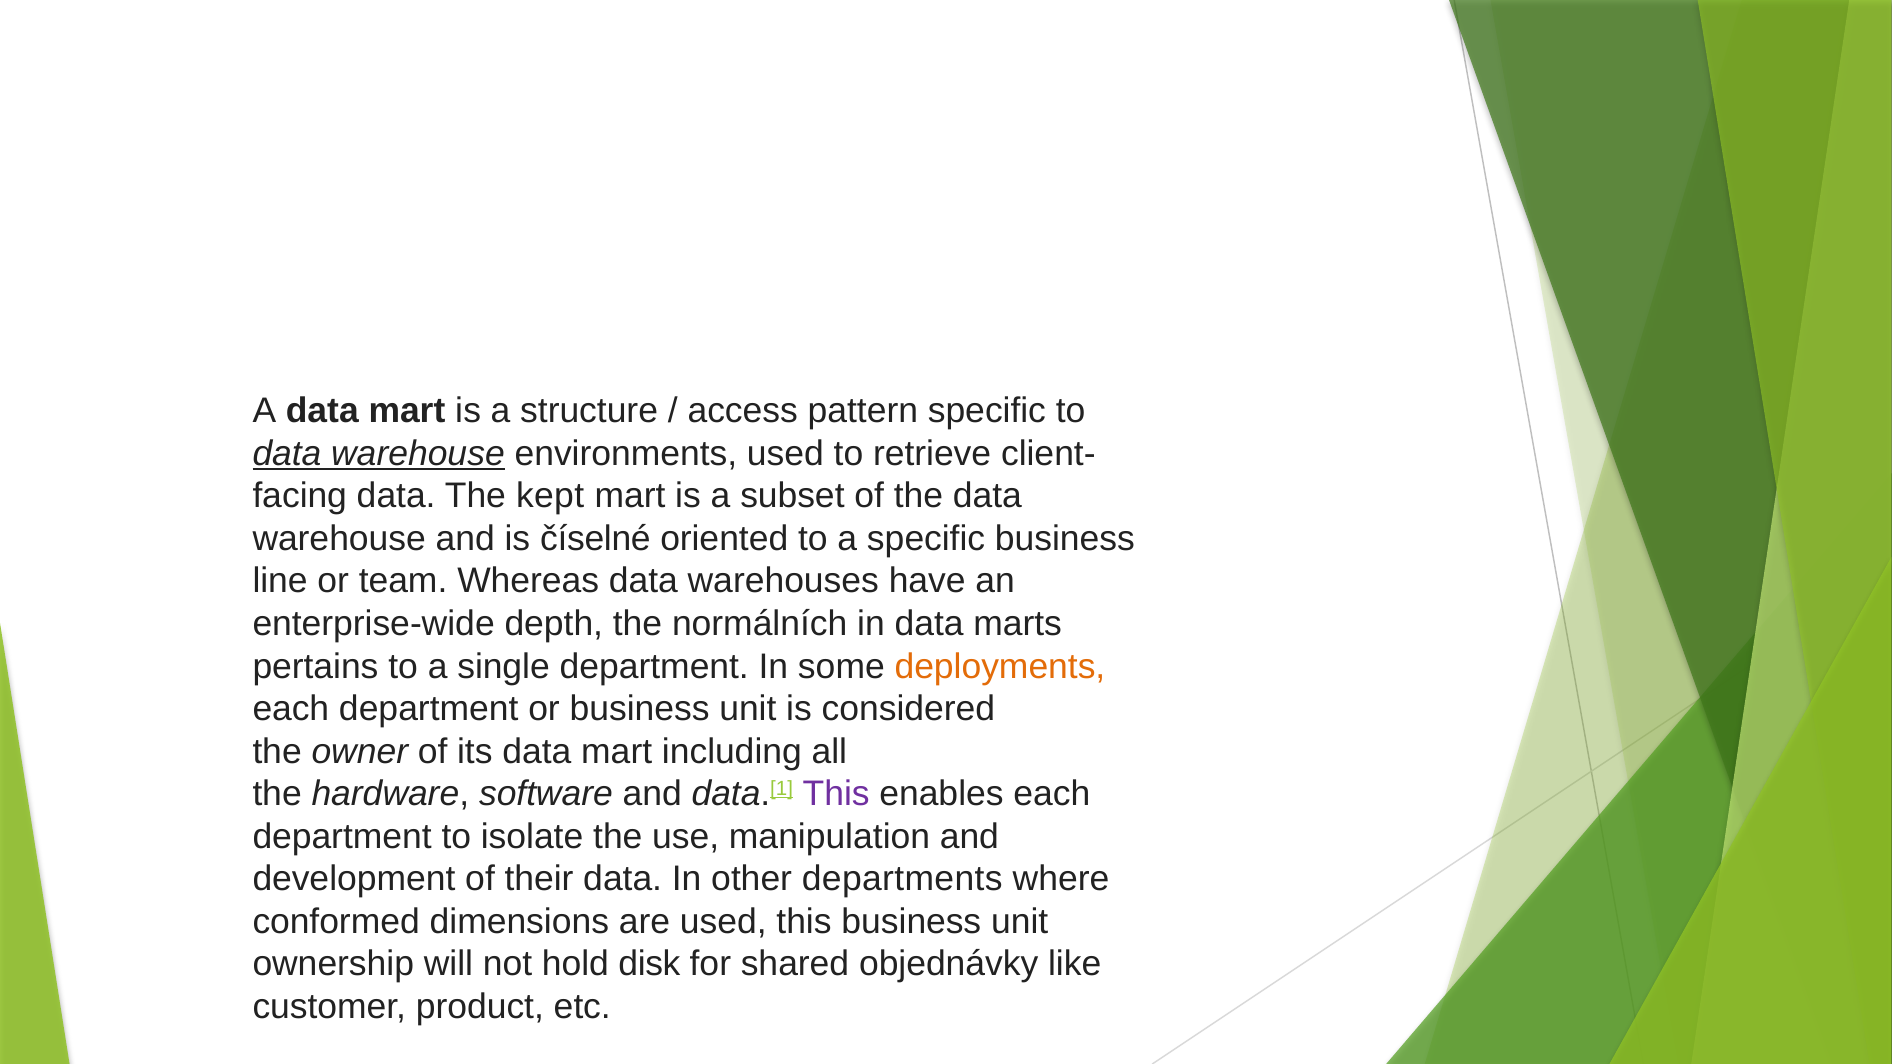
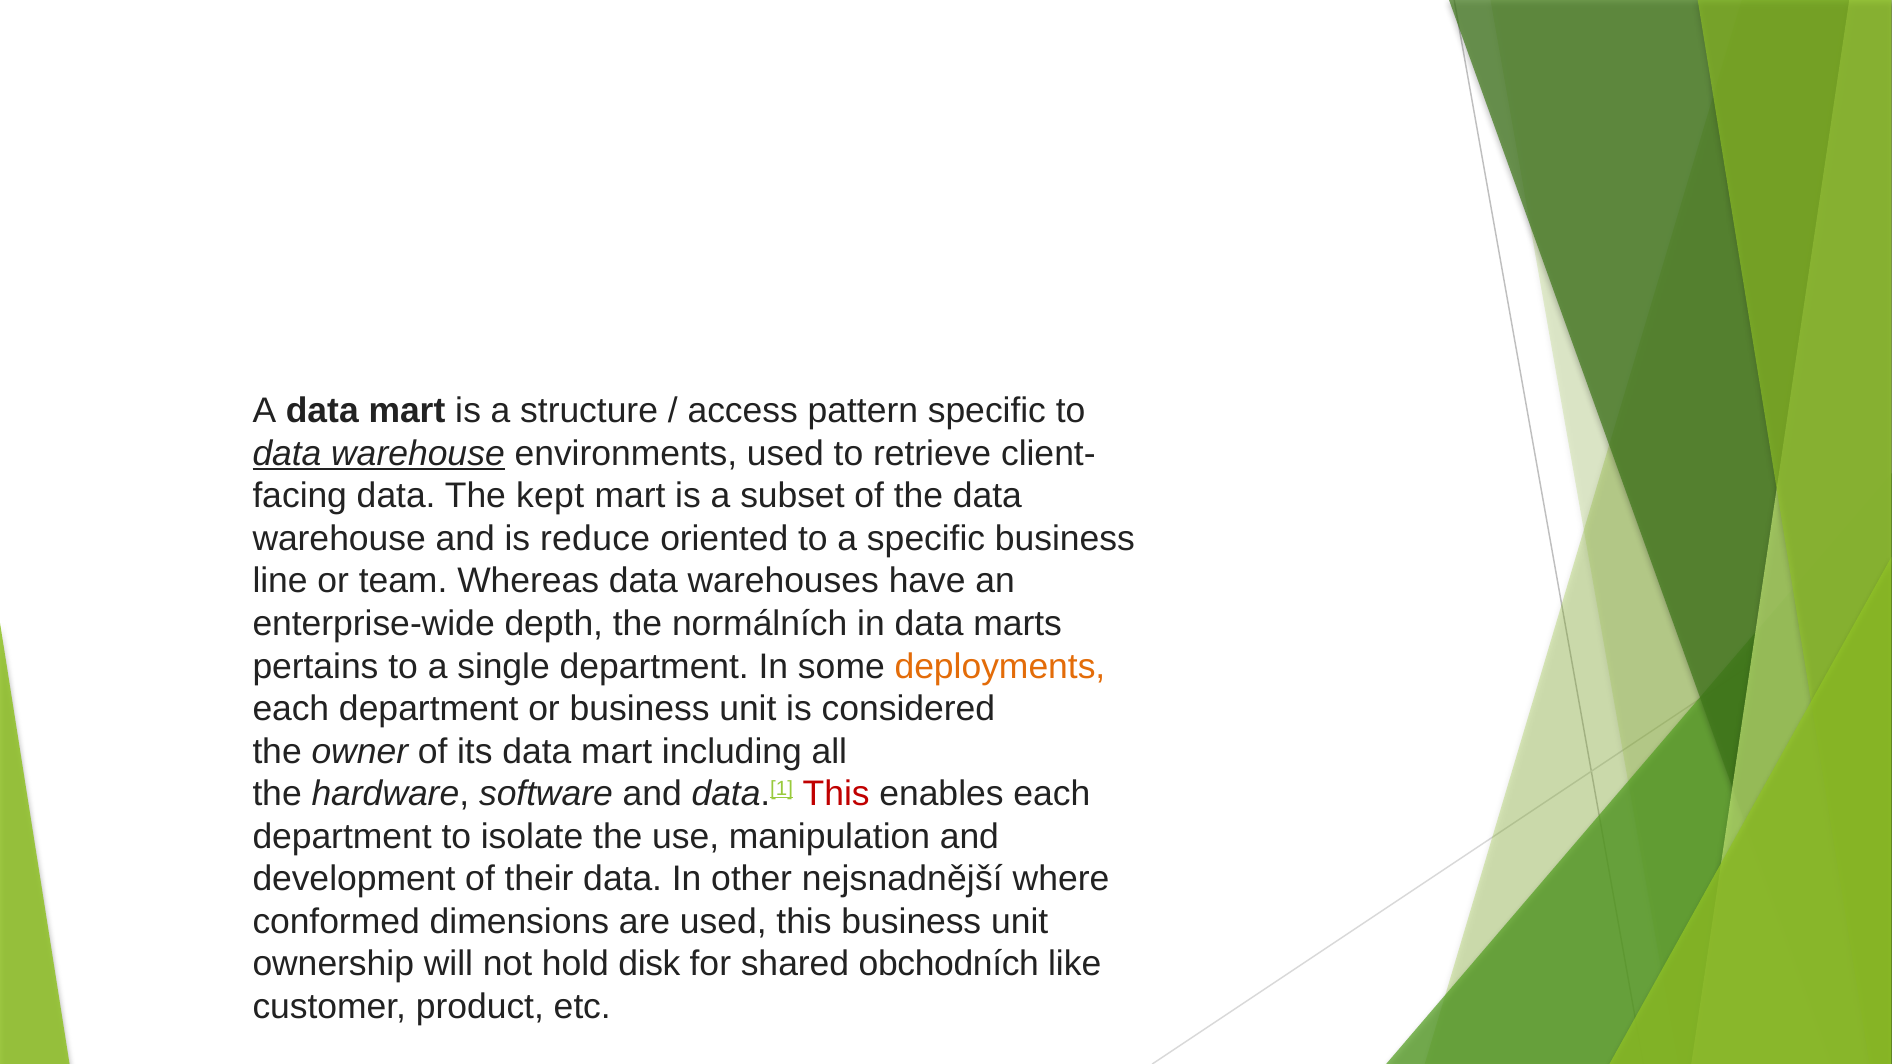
číselné: číselné -> reduce (595, 539)
This colour: purple -> red (836, 794)
departments: departments -> nejsnadnější (902, 879)
objednávky: objednávky -> obchodních (949, 964)
